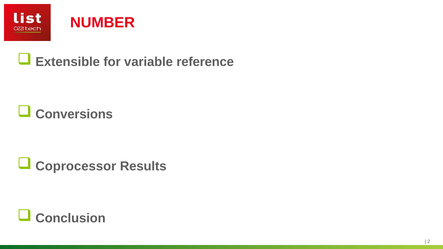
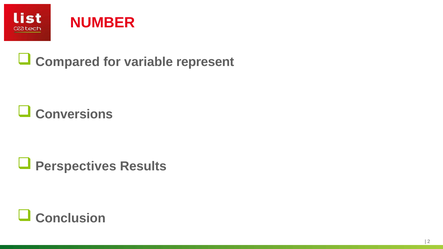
Extensible: Extensible -> Compared (68, 62)
reference: reference -> represent (205, 62)
Coprocessor: Coprocessor -> Perspectives (76, 166)
